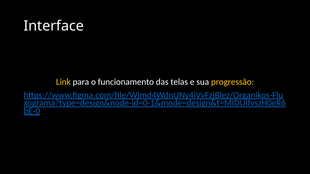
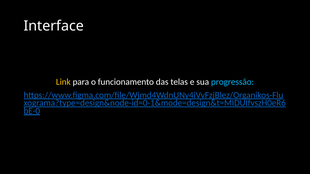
progressão colour: yellow -> light blue (232, 82)
